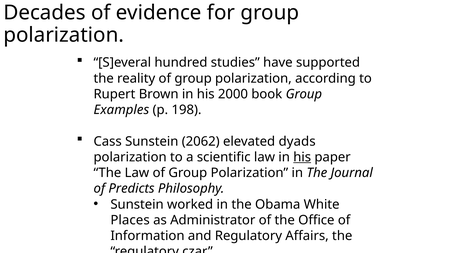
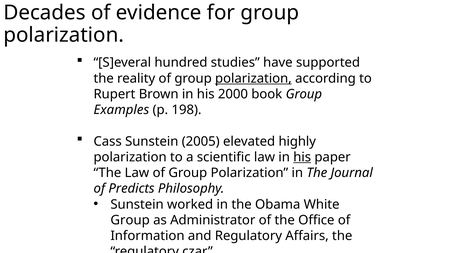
polarization underline: none -> present (253, 78)
2062: 2062 -> 2005 (201, 141)
dyads: dyads -> highly (297, 141)
Places: Places -> Group (130, 220)
